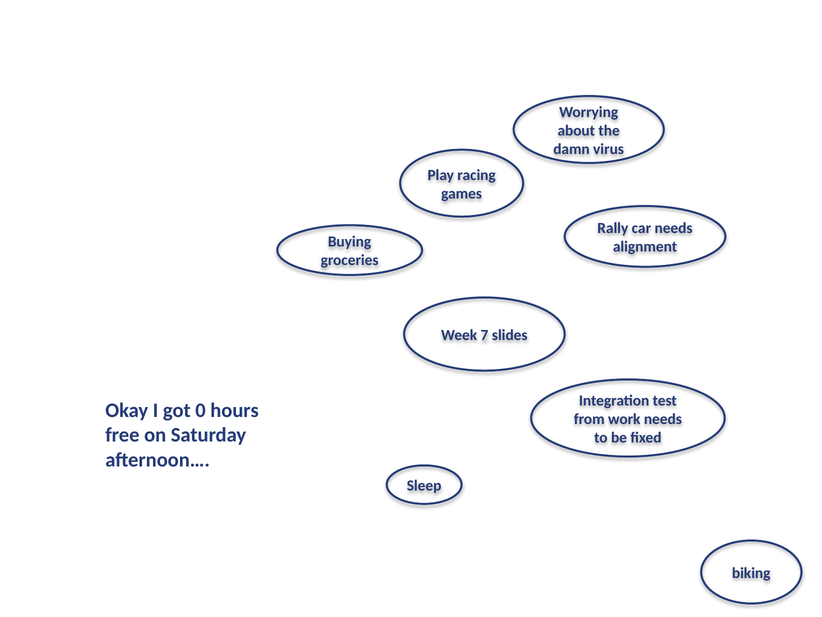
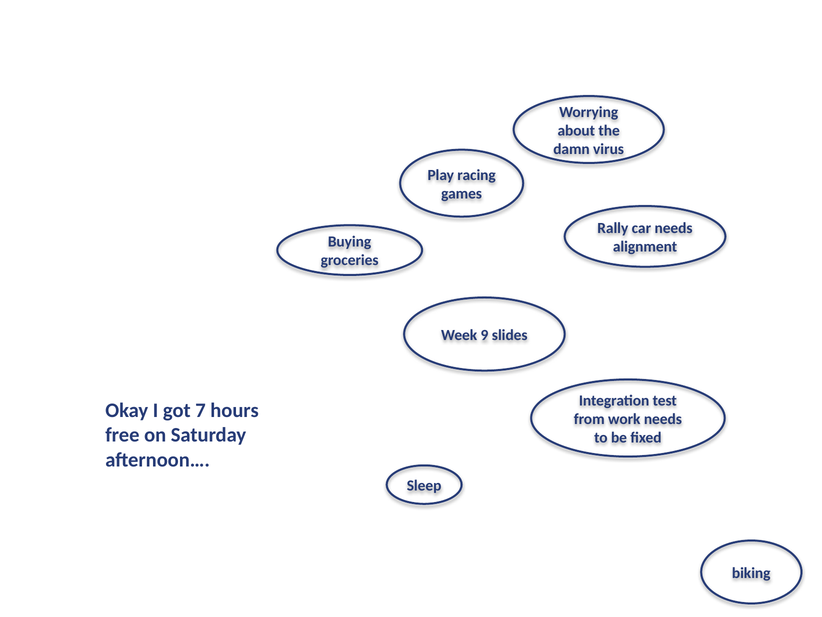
7: 7 -> 9 (485, 335)
0: 0 -> 7 (201, 410)
